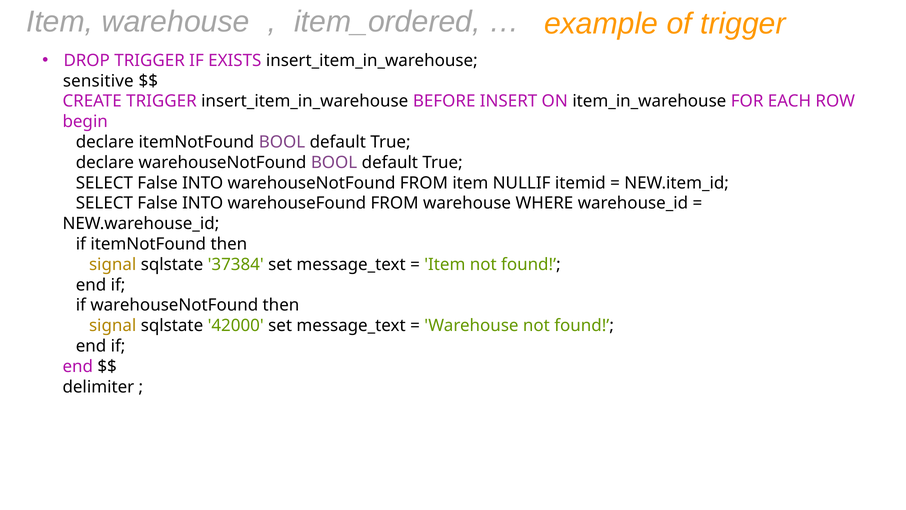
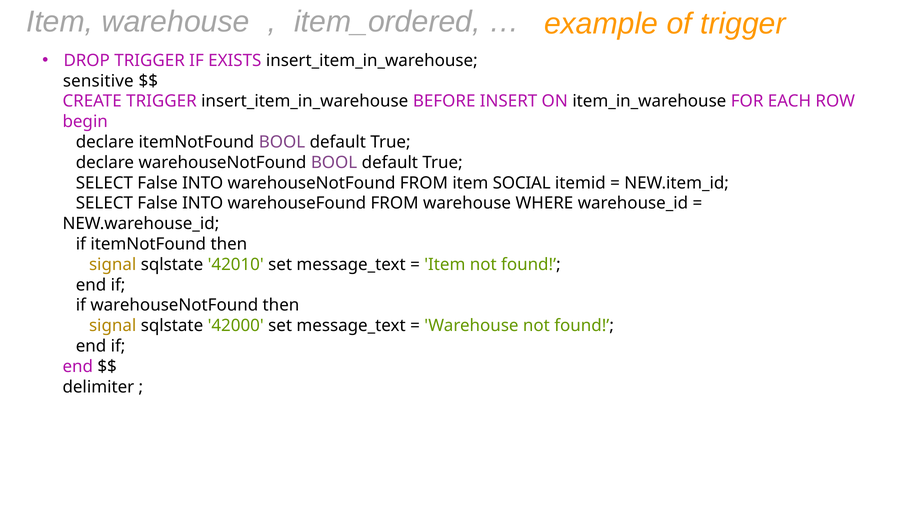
NULLIF: NULLIF -> SOCIAL (522, 183)
37384: 37384 -> 42010 (236, 264)
